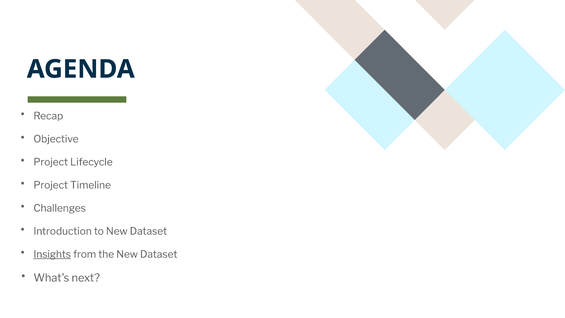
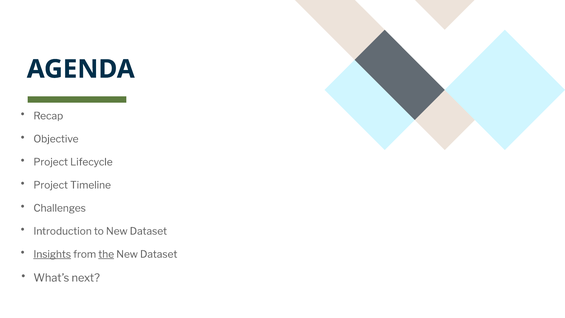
the underline: none -> present (106, 254)
